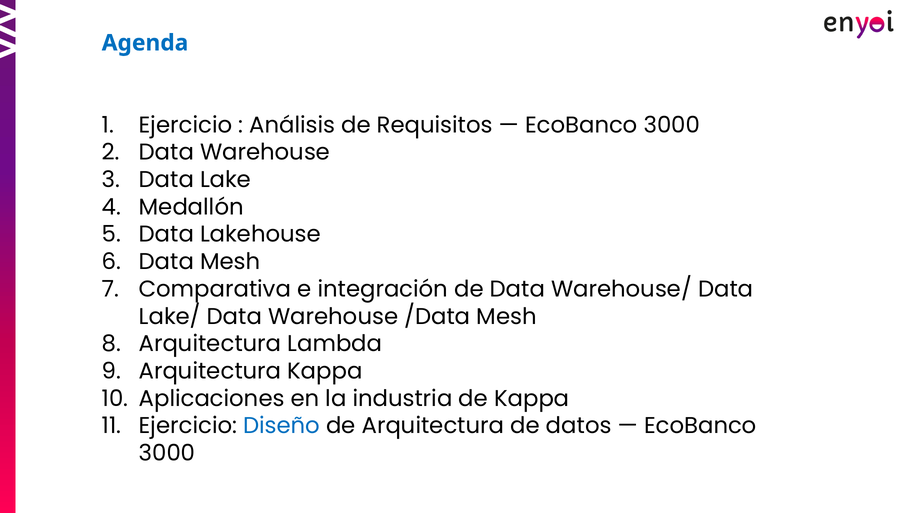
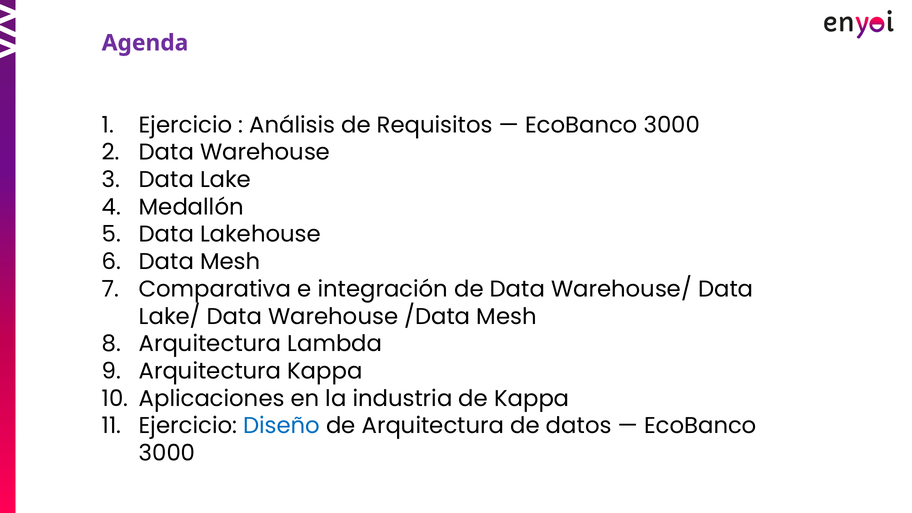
Agenda colour: blue -> purple (145, 43)
